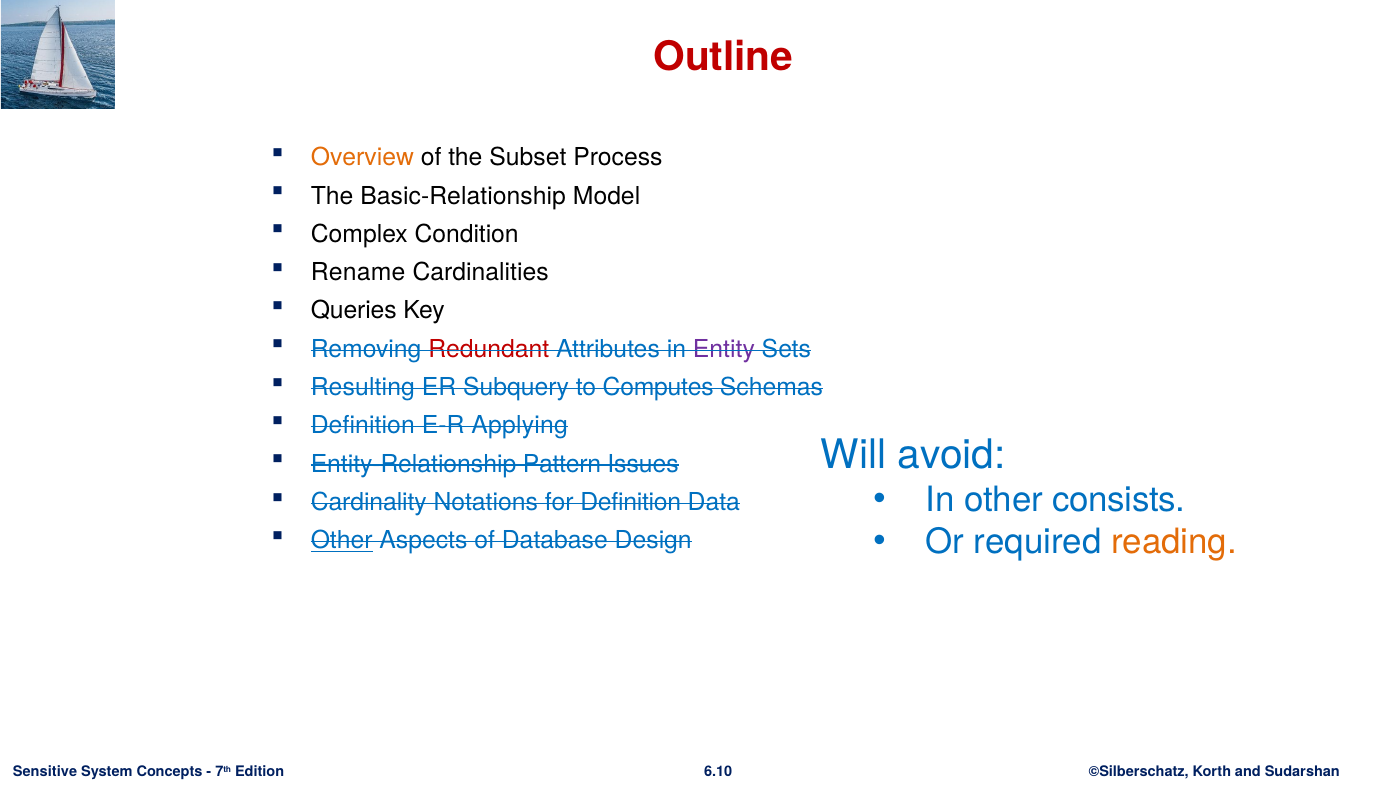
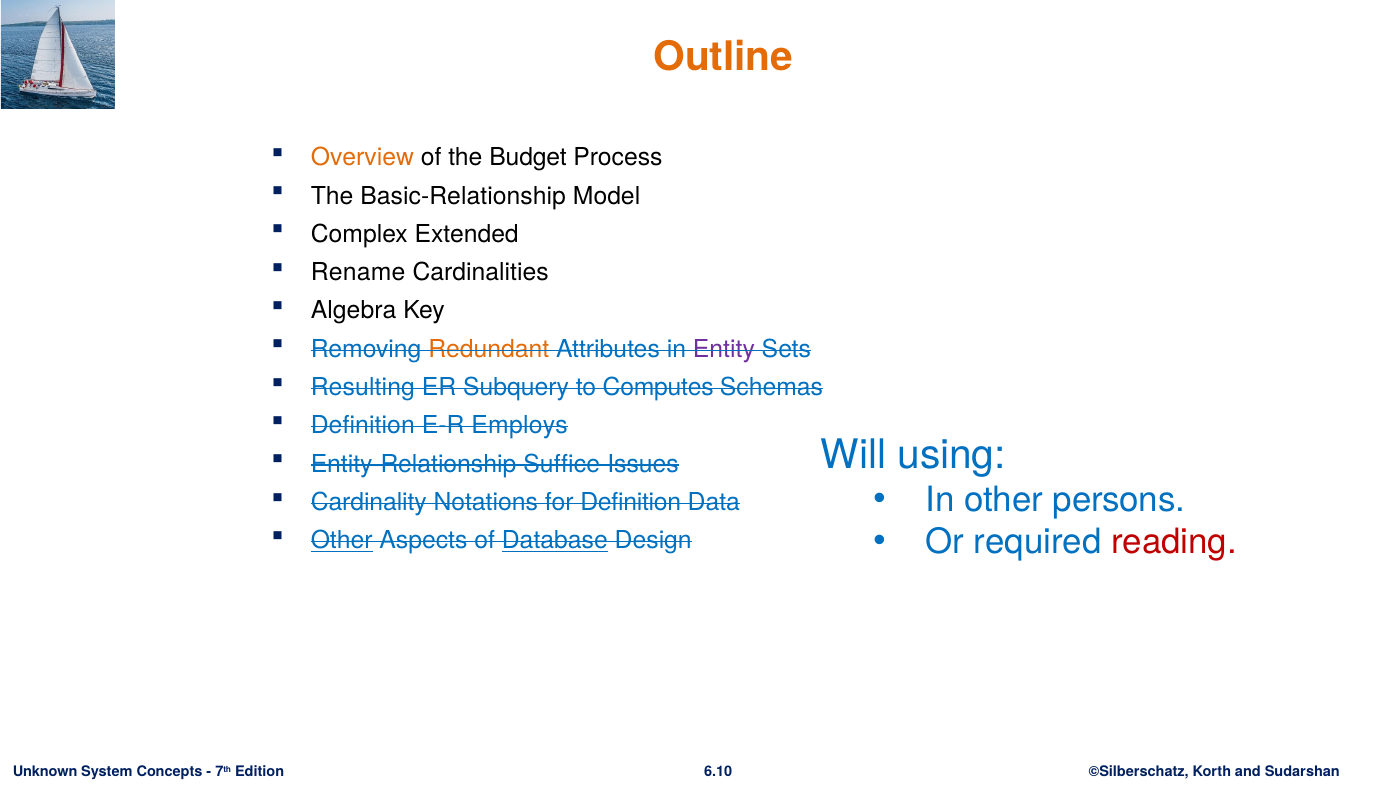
Outline colour: red -> orange (723, 57)
Subset: Subset -> Budget (528, 158)
Condition: Condition -> Extended (467, 234)
Queries: Queries -> Algebra (354, 311)
Redundant colour: red -> orange (489, 349)
Applying: Applying -> Employs (520, 426)
avoid: avoid -> using (952, 455)
Pattern: Pattern -> Suffice (562, 464)
consists: consists -> persons (1119, 500)
reading colour: orange -> red (1174, 542)
Database underline: none -> present (555, 541)
Sensitive: Sensitive -> Unknown (45, 772)
